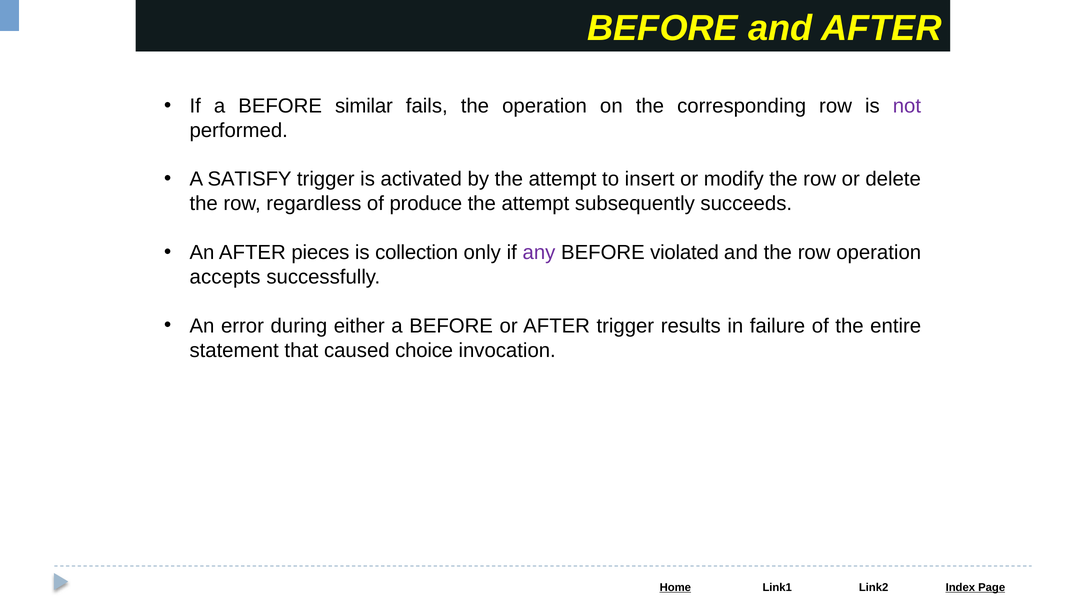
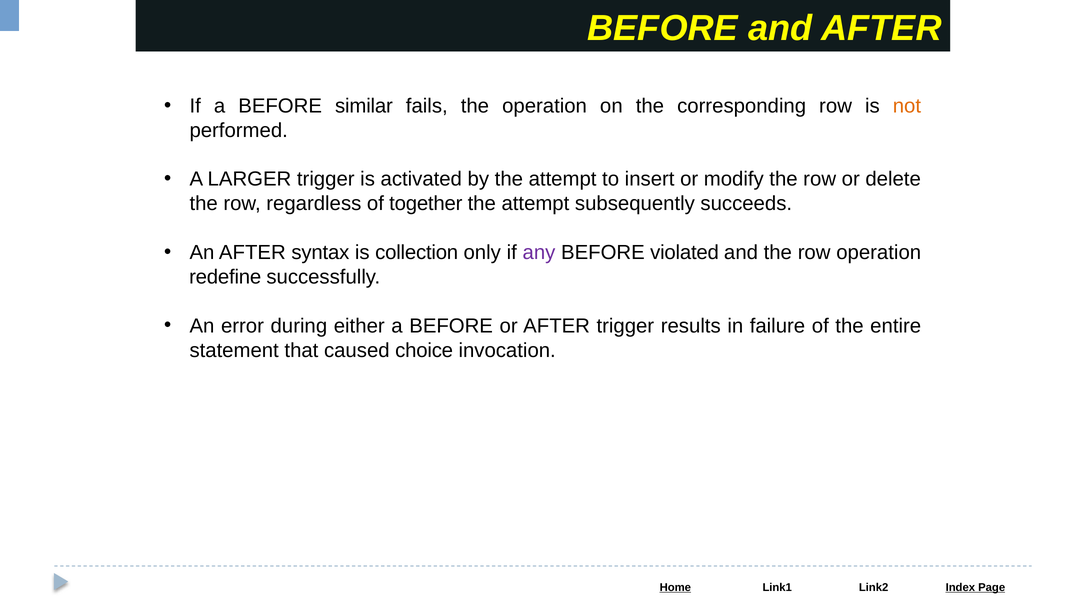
not colour: purple -> orange (907, 106)
SATISFY: SATISFY -> LARGER (249, 179)
produce: produce -> together (426, 204)
pieces: pieces -> syntax (320, 252)
accepts: accepts -> redefine (225, 277)
